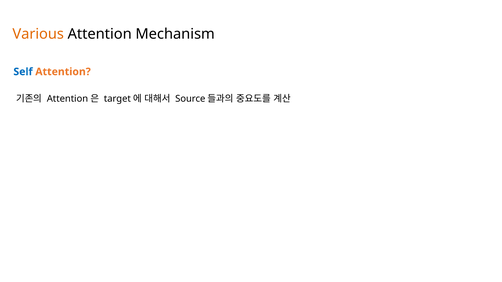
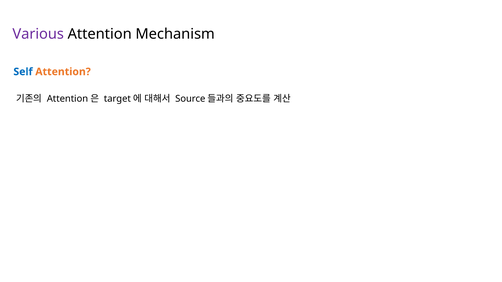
Various colour: orange -> purple (38, 34)
